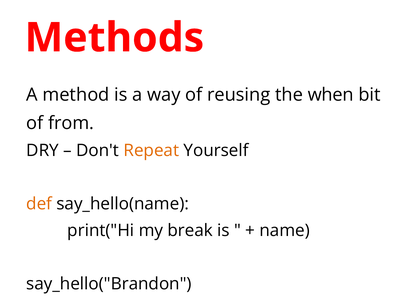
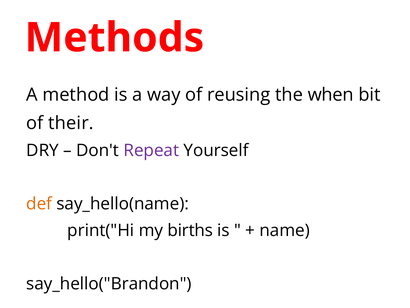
from: from -> their (71, 123)
Repeat colour: orange -> purple (151, 150)
break: break -> births (190, 230)
